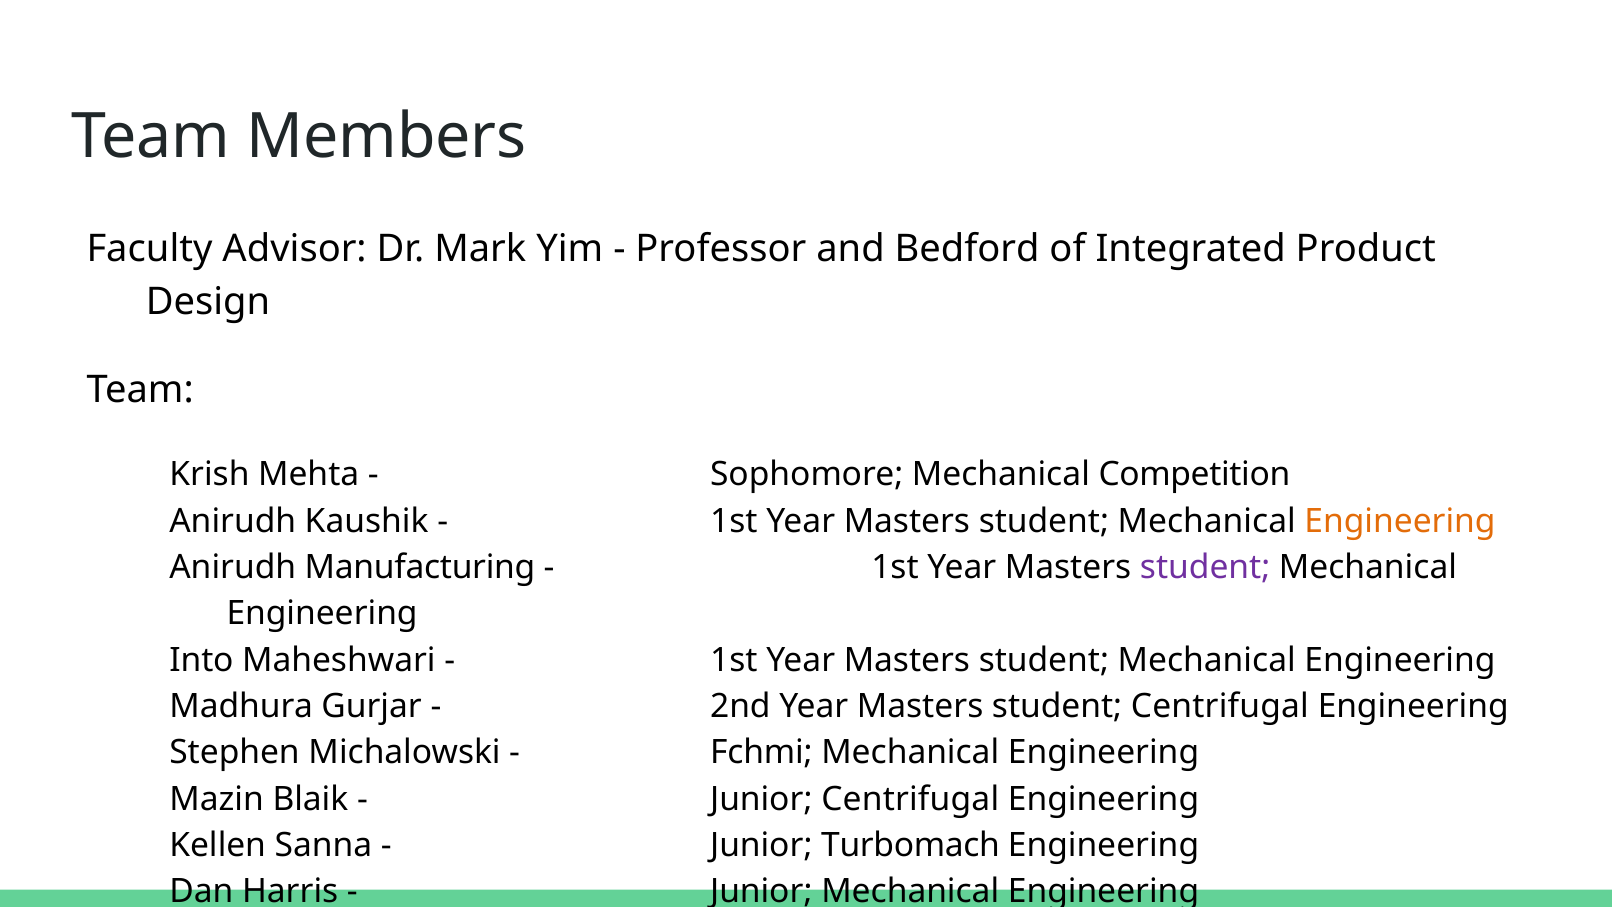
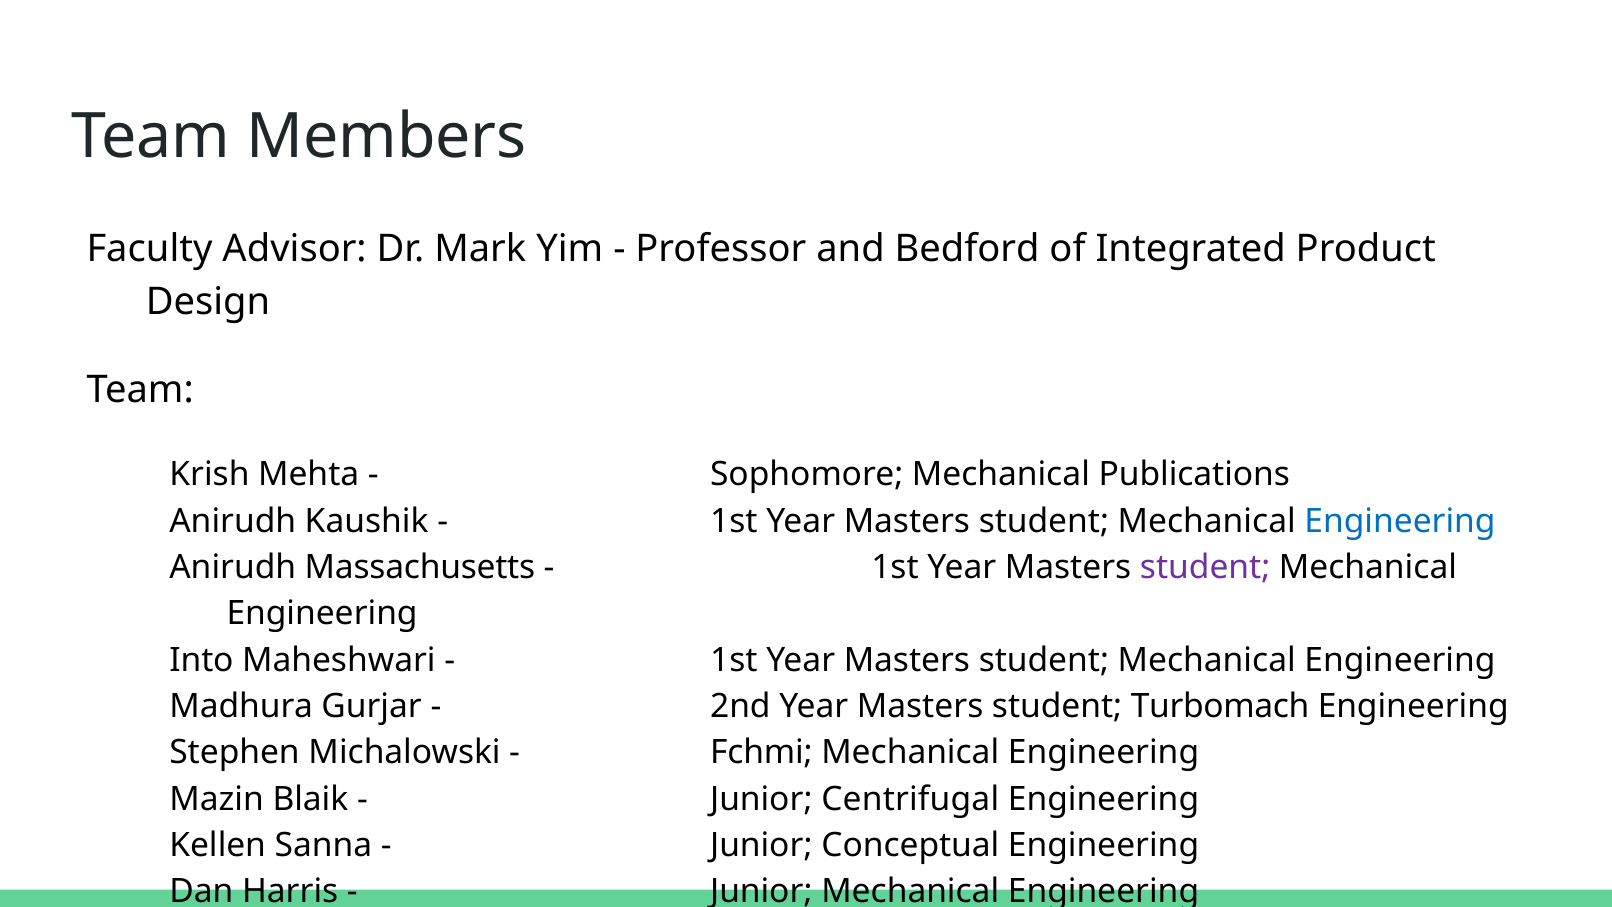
Competition: Competition -> Publications (1194, 475)
Engineering colour: orange -> blue (1400, 521)
Manufacturing: Manufacturing -> Massachusetts (420, 567)
student Centrifugal: Centrifugal -> Turbomach (1220, 706)
Turbomach: Turbomach -> Conceptual (910, 845)
